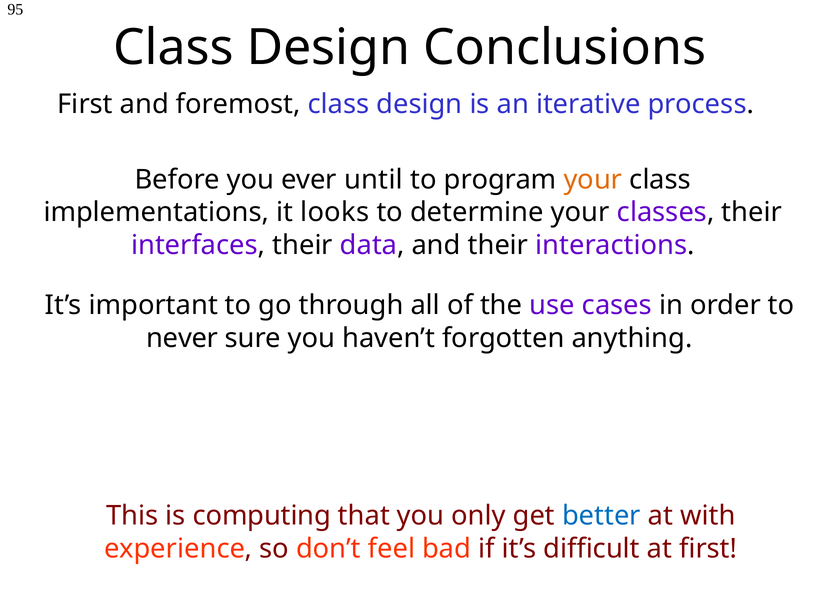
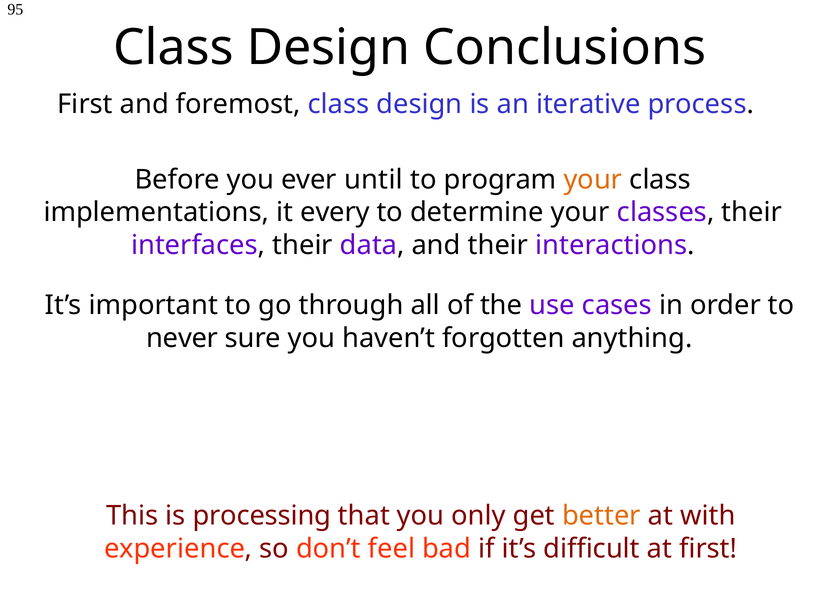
looks: looks -> every (335, 212)
computing: computing -> processing (262, 516)
better colour: blue -> orange (601, 516)
